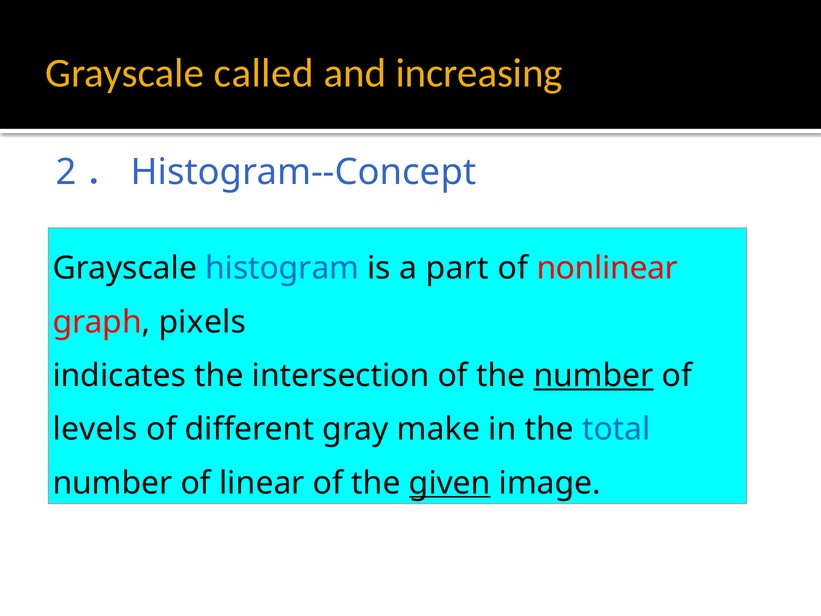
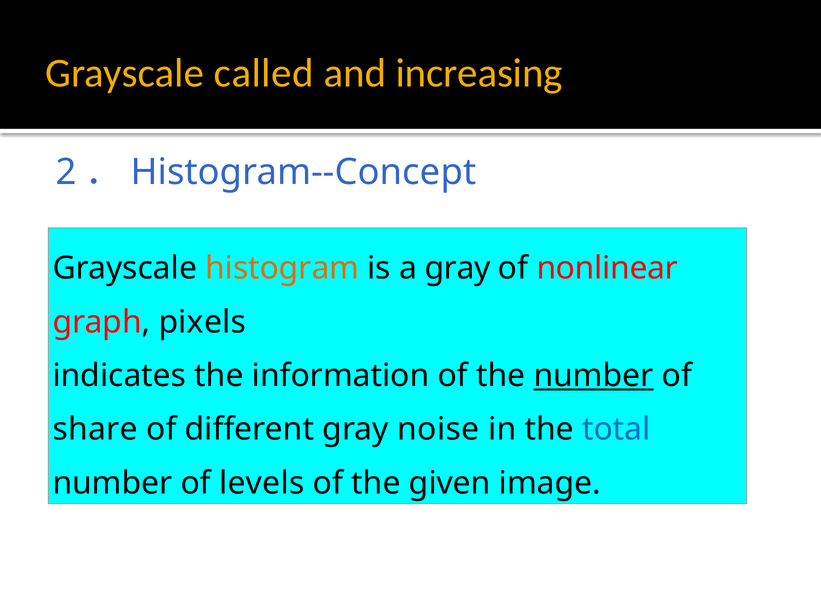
histogram colour: blue -> orange (282, 268)
a part: part -> gray (458, 268)
intersection: intersection -> information (341, 376)
levels: levels -> share (95, 429)
make: make -> noise (438, 429)
linear: linear -> levels (262, 483)
given underline: present -> none (450, 483)
